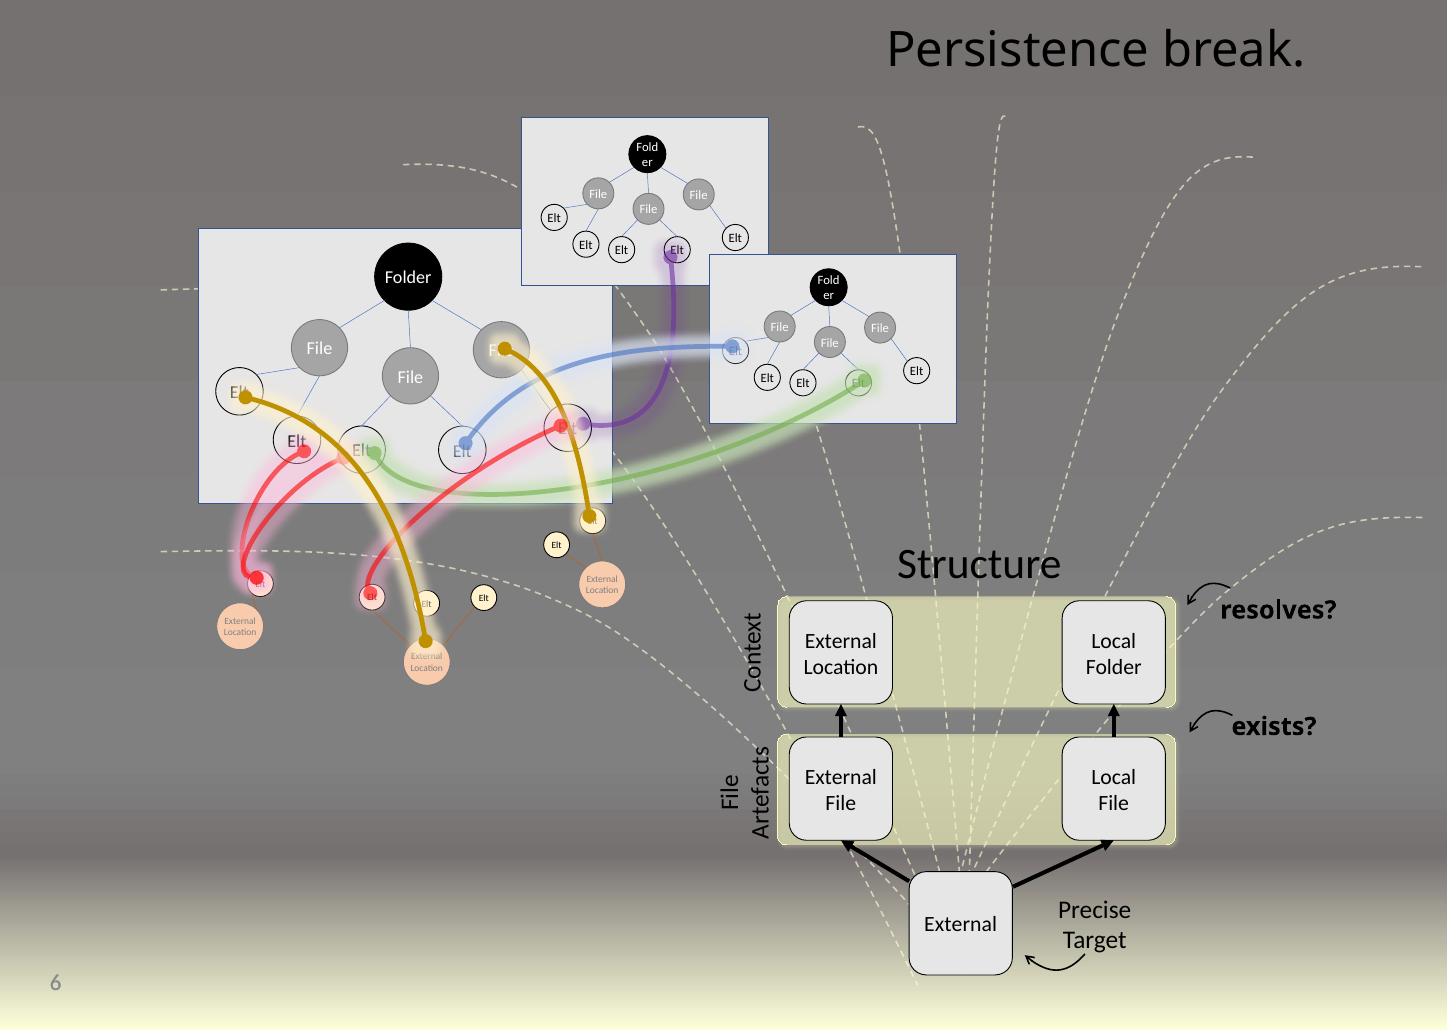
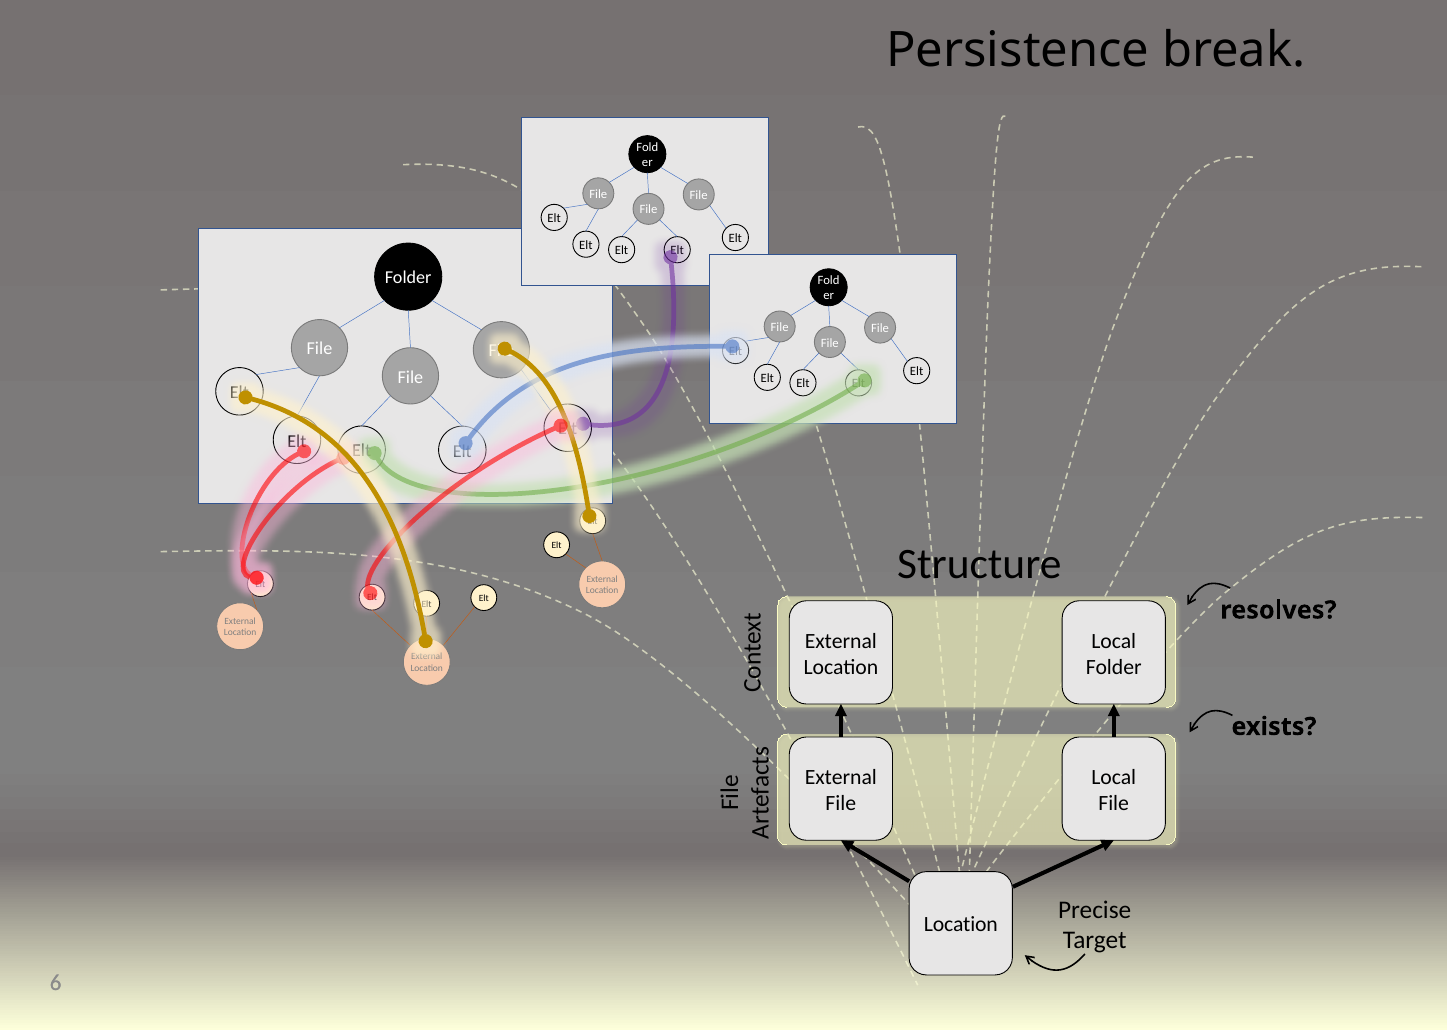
External: External -> Location (961, 925)
